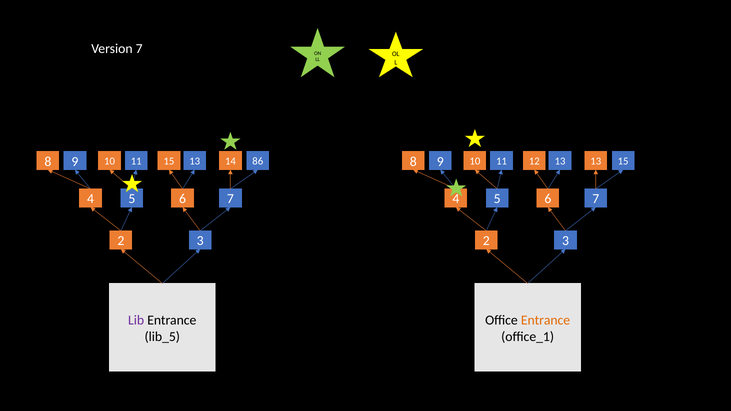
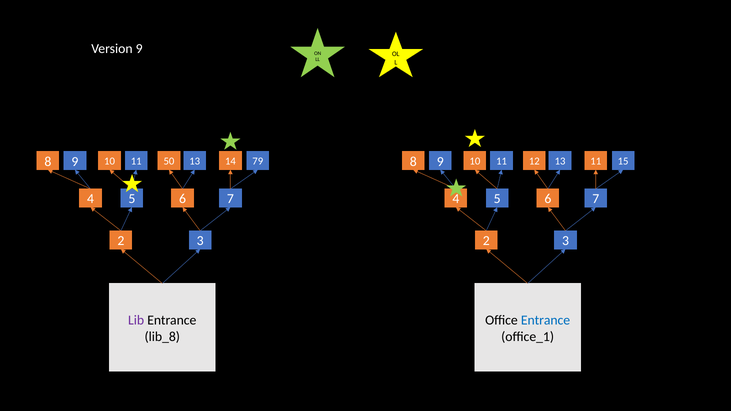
Version 7: 7 -> 9 (139, 49)
8 15: 15 -> 50 (169, 161)
86: 86 -> 79 (258, 161)
12 13: 13 -> 11 (596, 161)
Entrance colour: orange -> blue (546, 320)
lib_5: lib_5 -> lib_8 (162, 337)
